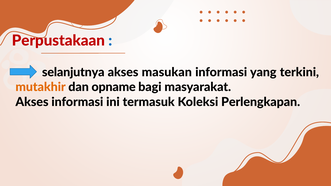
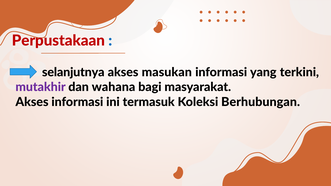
mutakhir colour: orange -> purple (41, 87)
opname: opname -> wahana (114, 87)
Perlengkapan: Perlengkapan -> Berhubungan (261, 102)
